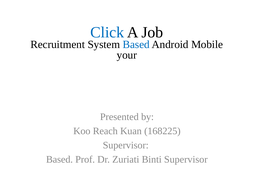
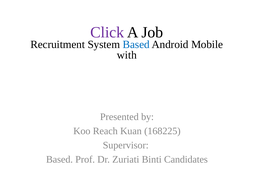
Click colour: blue -> purple (107, 32)
your: your -> with (127, 55)
Binti Supervisor: Supervisor -> Candidates (186, 159)
